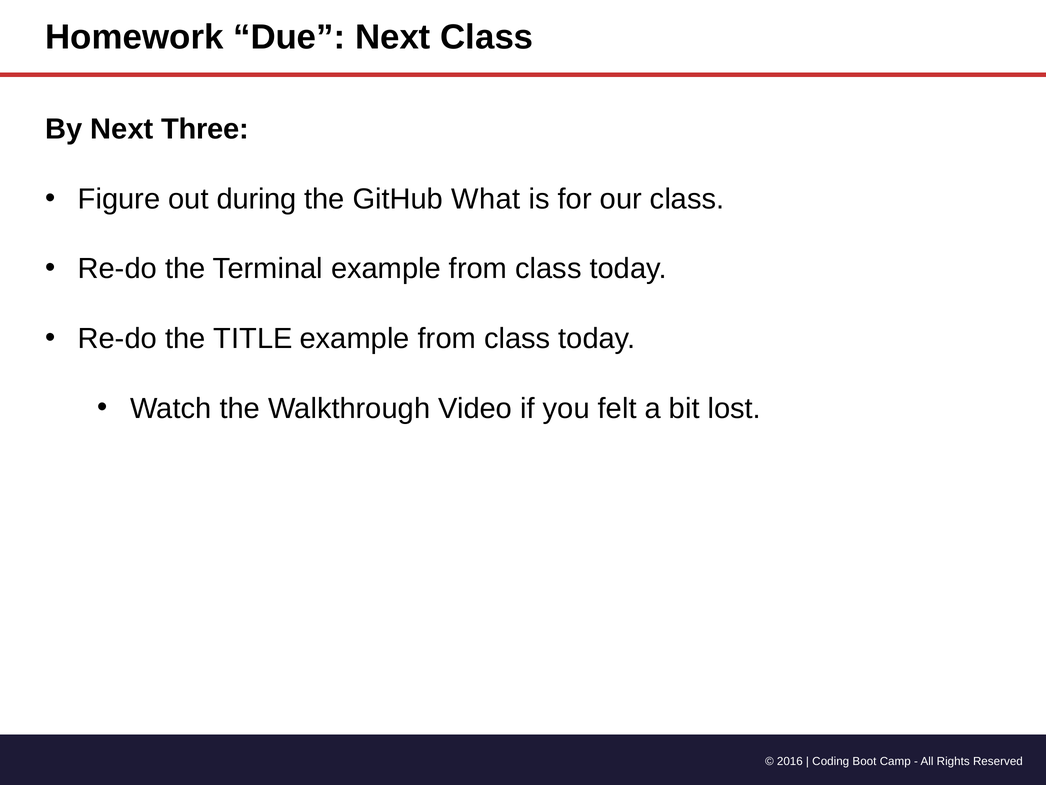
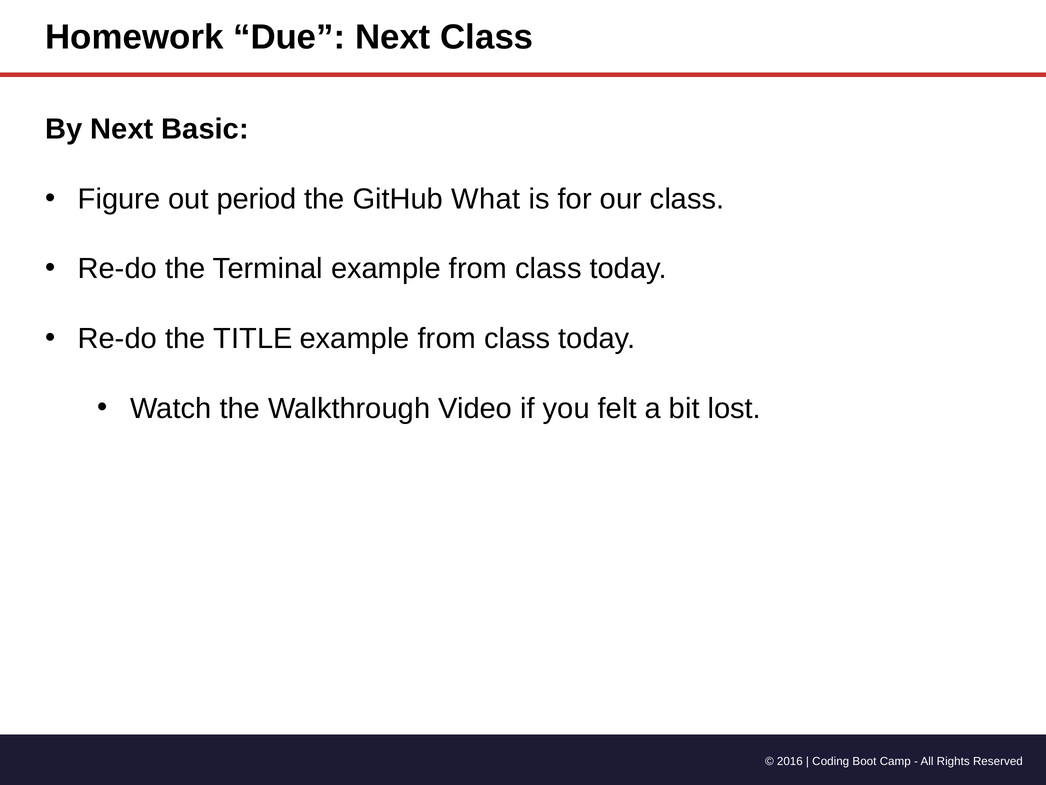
Three: Three -> Basic (205, 129)
during: during -> period (257, 199)
